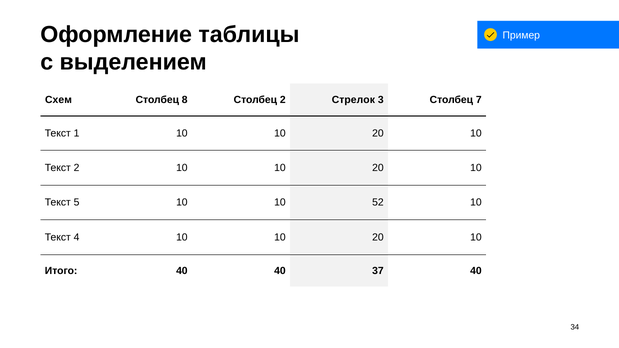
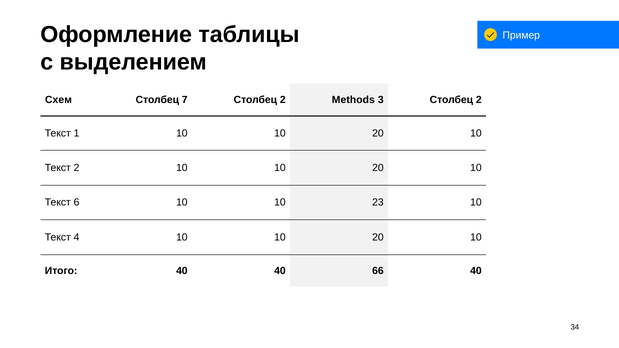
8: 8 -> 7 (185, 100)
Стрелок: Стрелок -> Methods (353, 100)
3 Столбец 7: 7 -> 2 (479, 100)
5: 5 -> 6 (77, 203)
52: 52 -> 23 (378, 203)
37: 37 -> 66 (378, 271)
